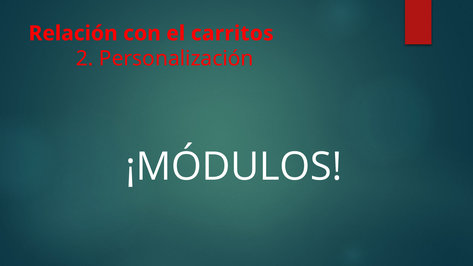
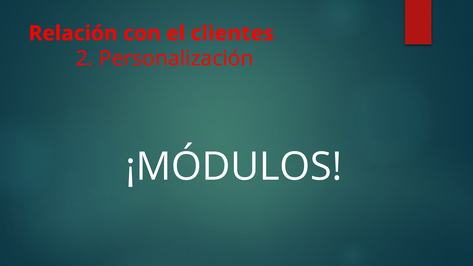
carritos: carritos -> clientes (232, 33)
